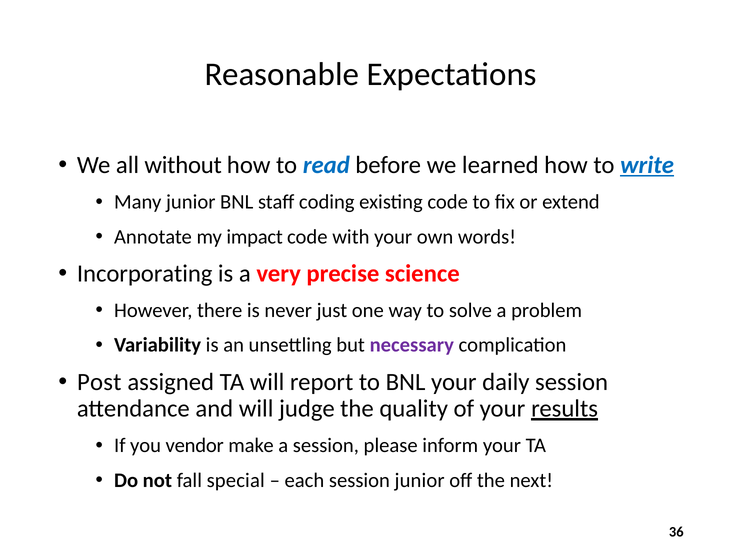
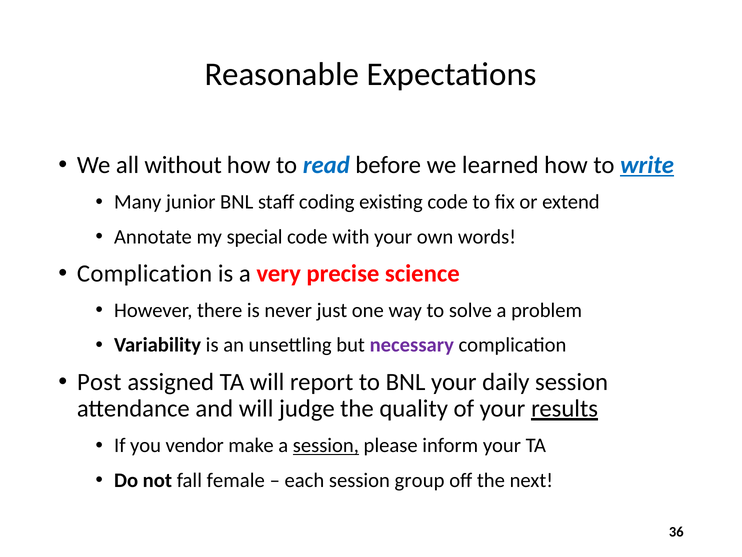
impact: impact -> special (255, 237)
Incorporating: Incorporating -> Complication (145, 273)
session underline: none -> present (326, 445)
special: special -> female (236, 480)
session junior: junior -> group (420, 480)
